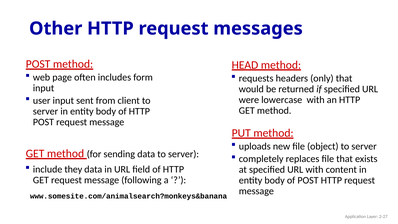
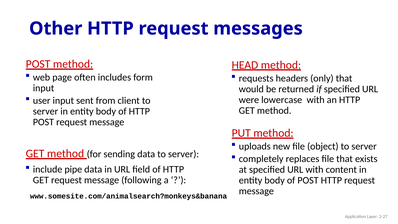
they: they -> pipe (73, 169)
